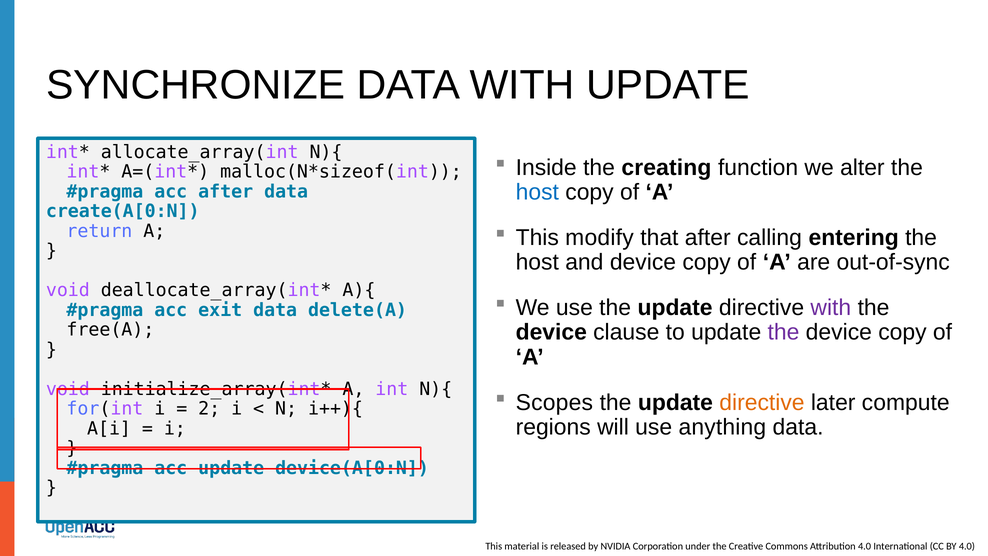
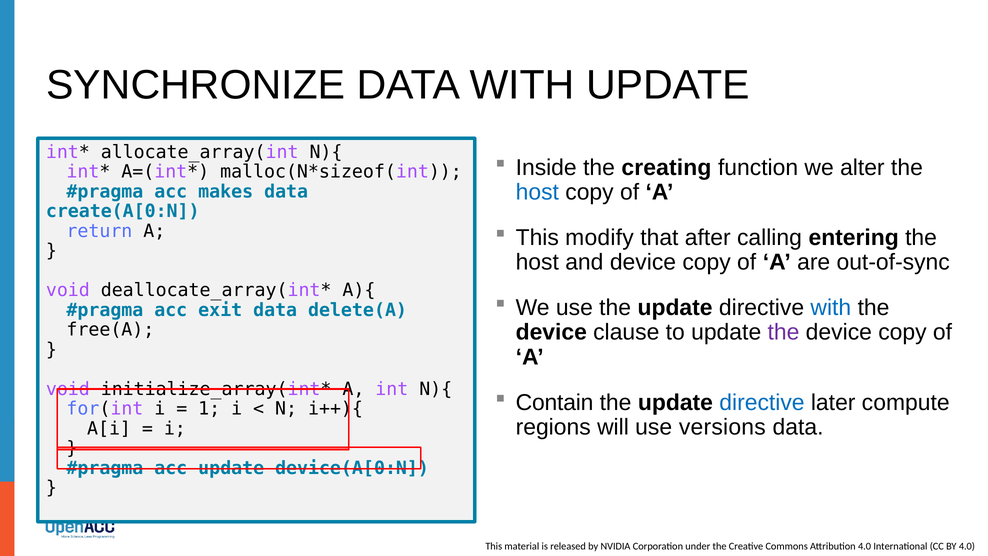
acc after: after -> makes (226, 192)
with colour: purple -> blue (831, 308)
Scopes: Scopes -> Contain (555, 402)
directive colour: orange -> blue (762, 402)
2: 2 -> 1 (209, 409)
anything: anything -> versions (722, 427)
